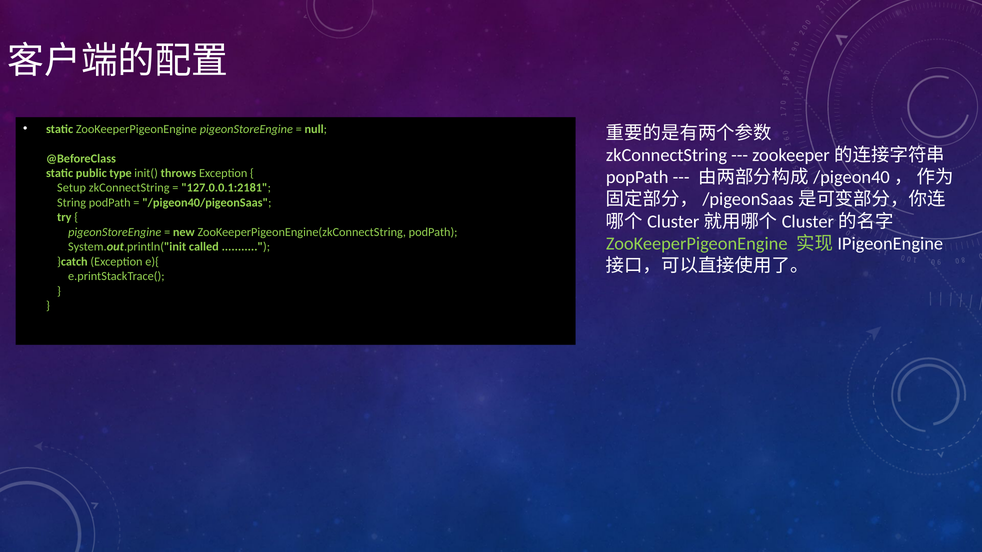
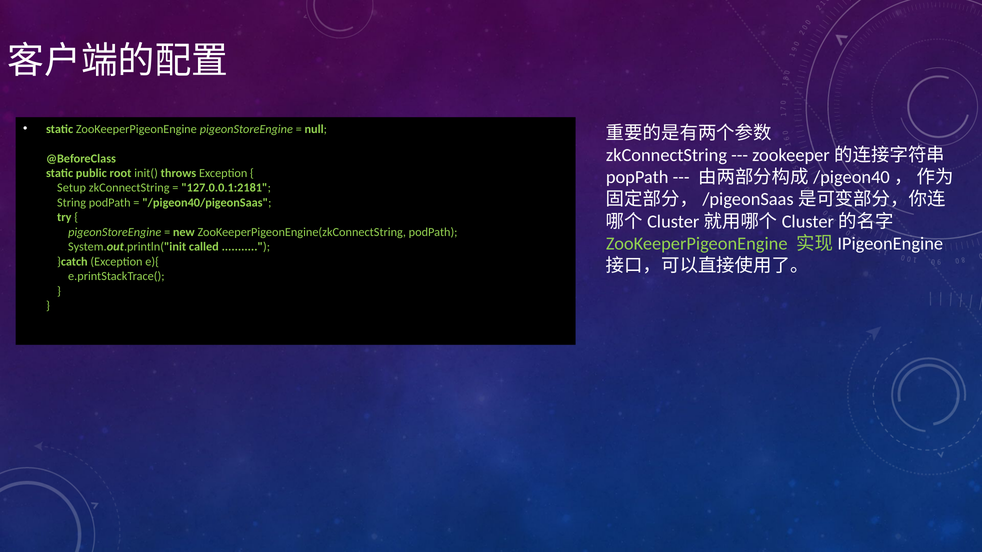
type: type -> root (120, 173)
